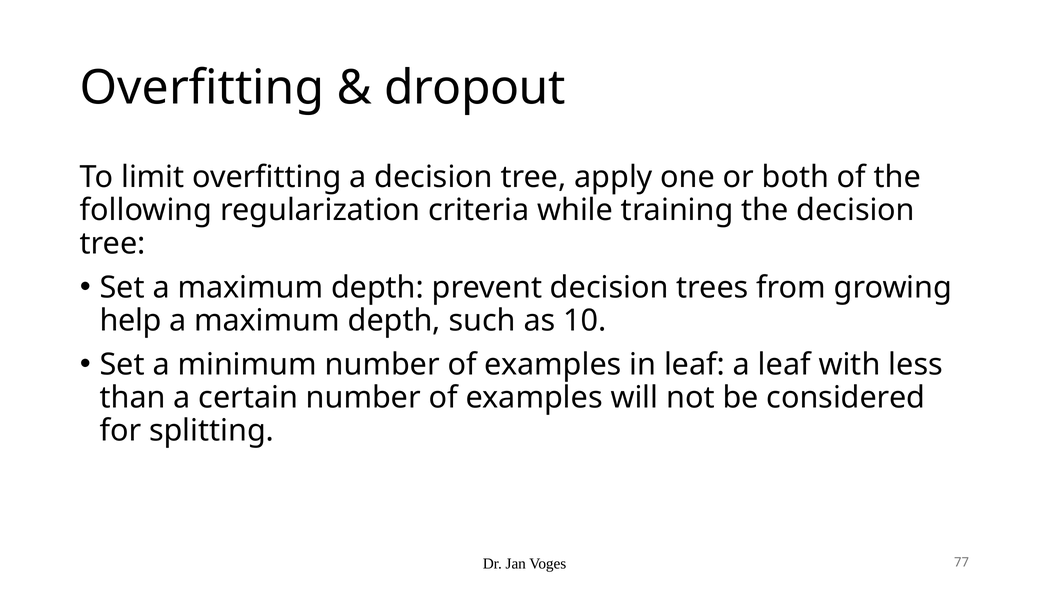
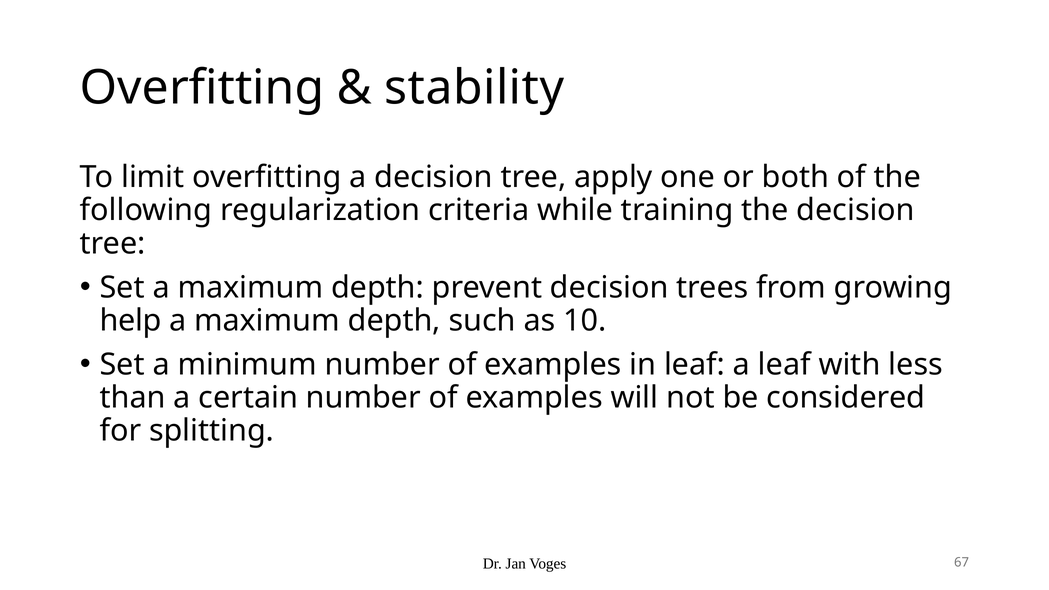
dropout: dropout -> stability (474, 88)
77: 77 -> 67 (962, 562)
